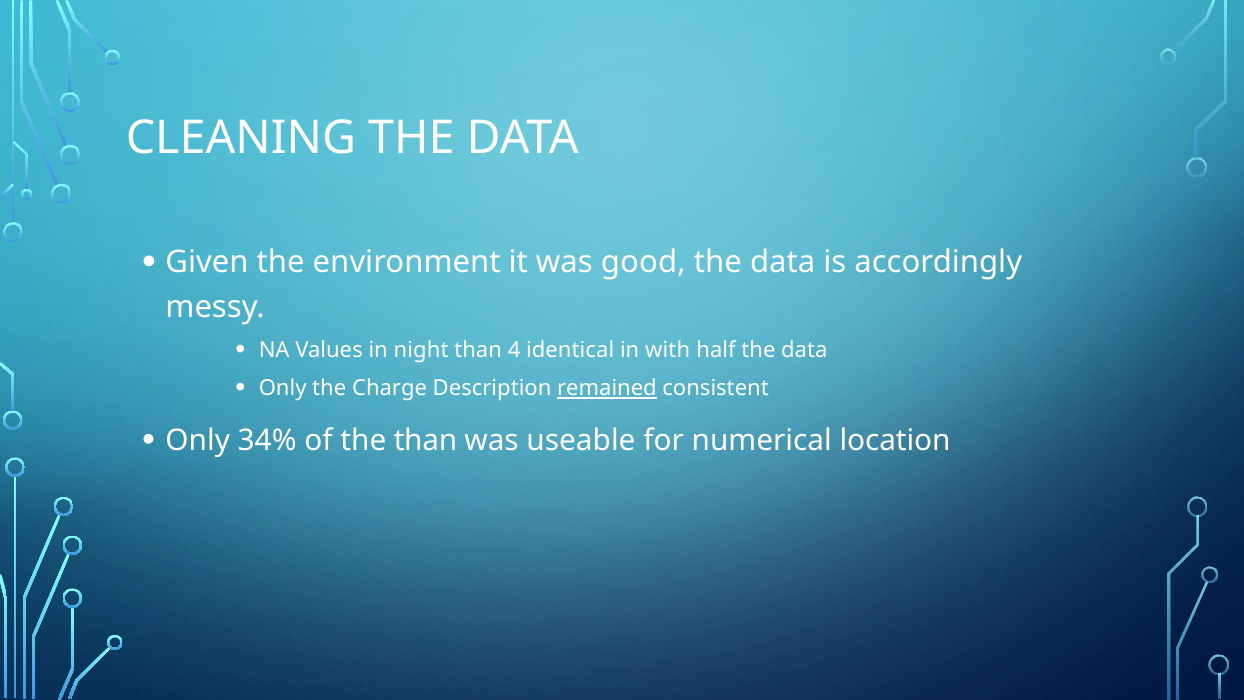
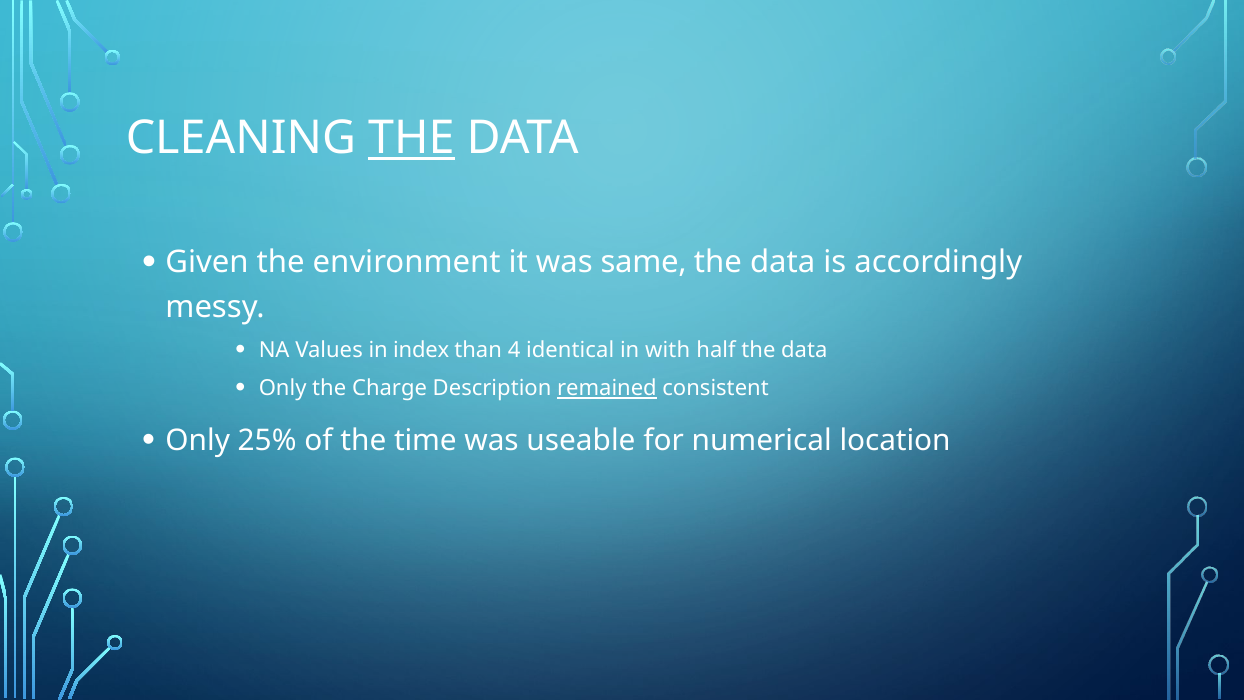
THE underline: none -> present (411, 138)
good: good -> same (644, 263)
night: night -> index (421, 350)
34%: 34% -> 25% (267, 440)
the than: than -> time (425, 440)
